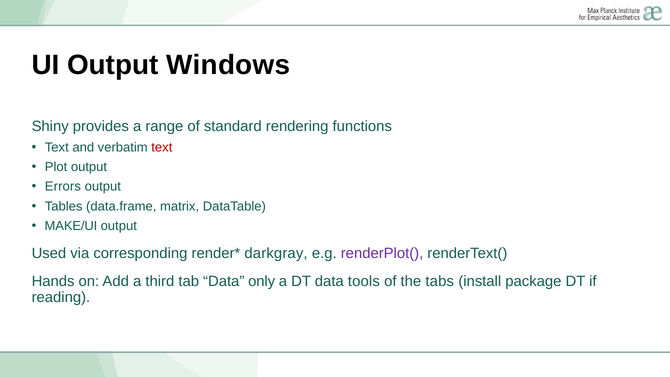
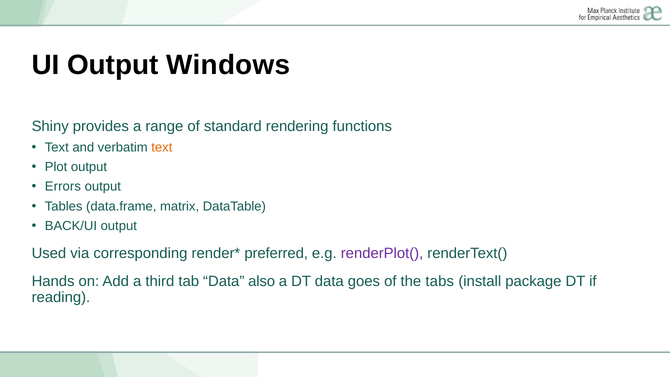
text colour: red -> orange (162, 147)
MAKE/UI: MAKE/UI -> BACK/UI (71, 226)
darkgray: darkgray -> preferred (276, 253)
only: only -> also (262, 281)
tools: tools -> goes (364, 281)
